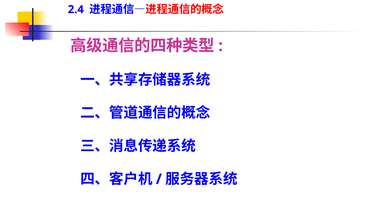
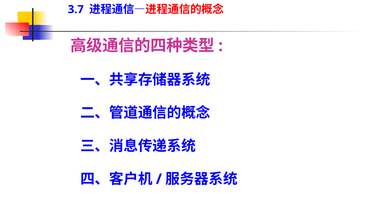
2.4: 2.4 -> 3.7 (76, 9)
